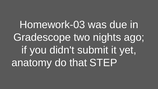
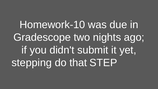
Homework-03: Homework-03 -> Homework-10 (52, 25)
anatomy: anatomy -> stepping (32, 63)
